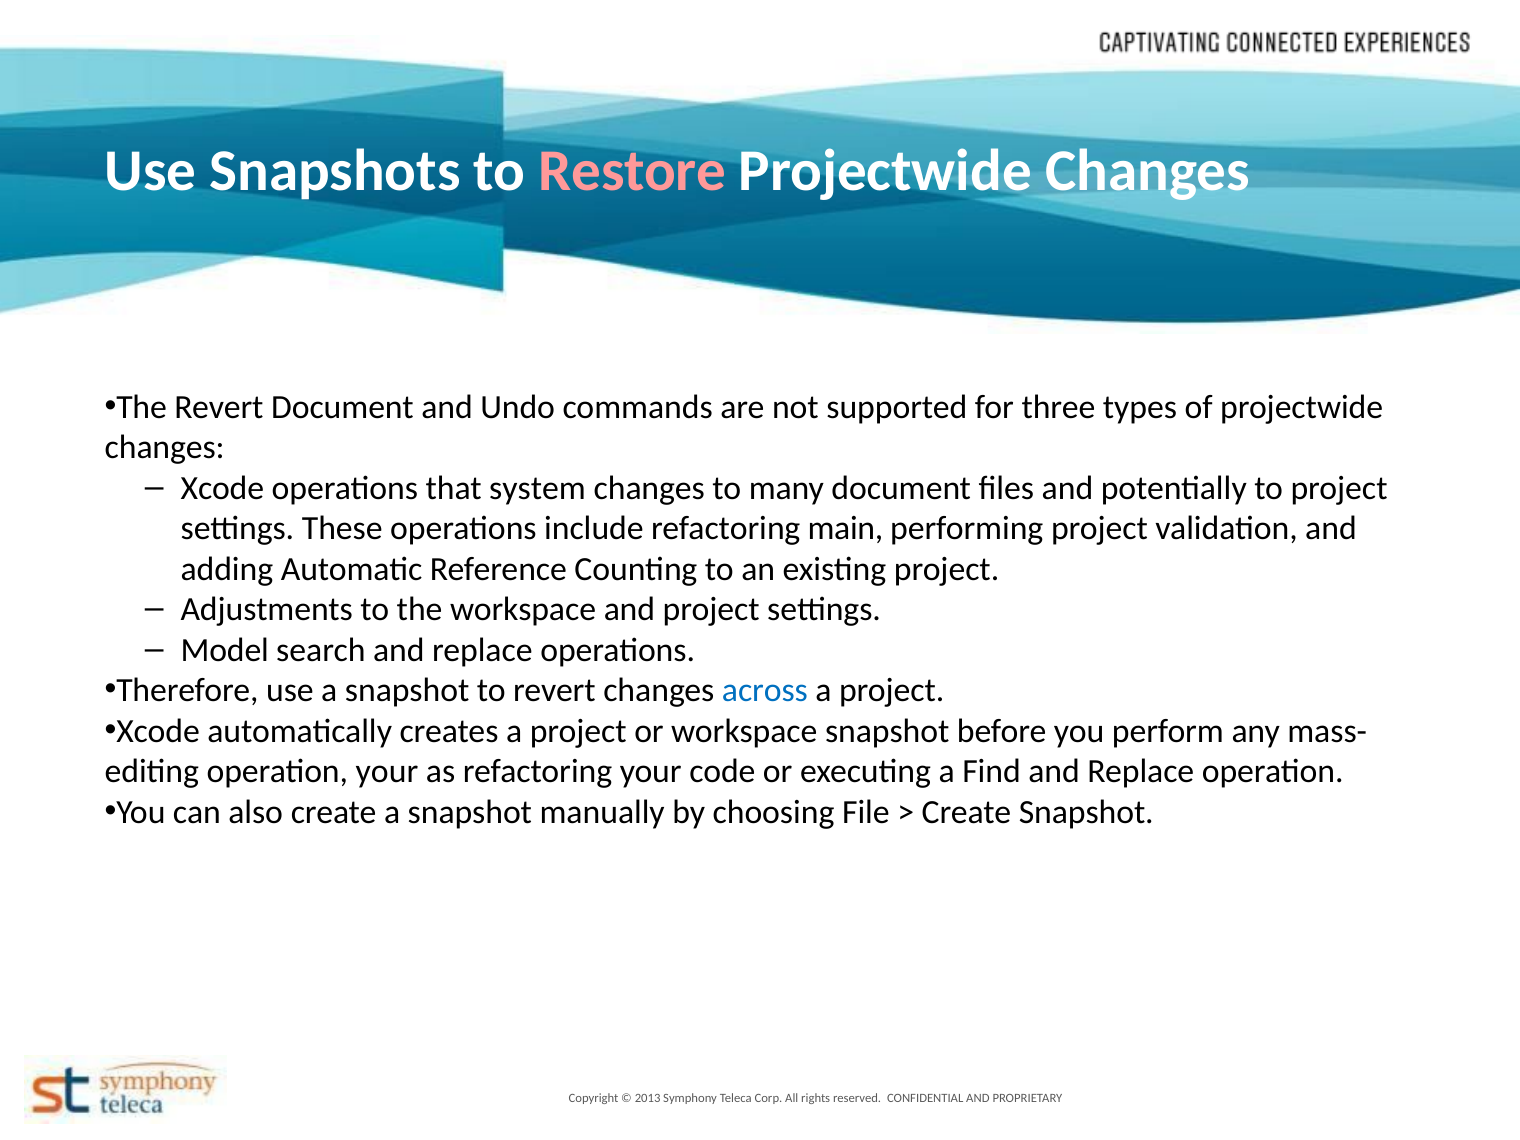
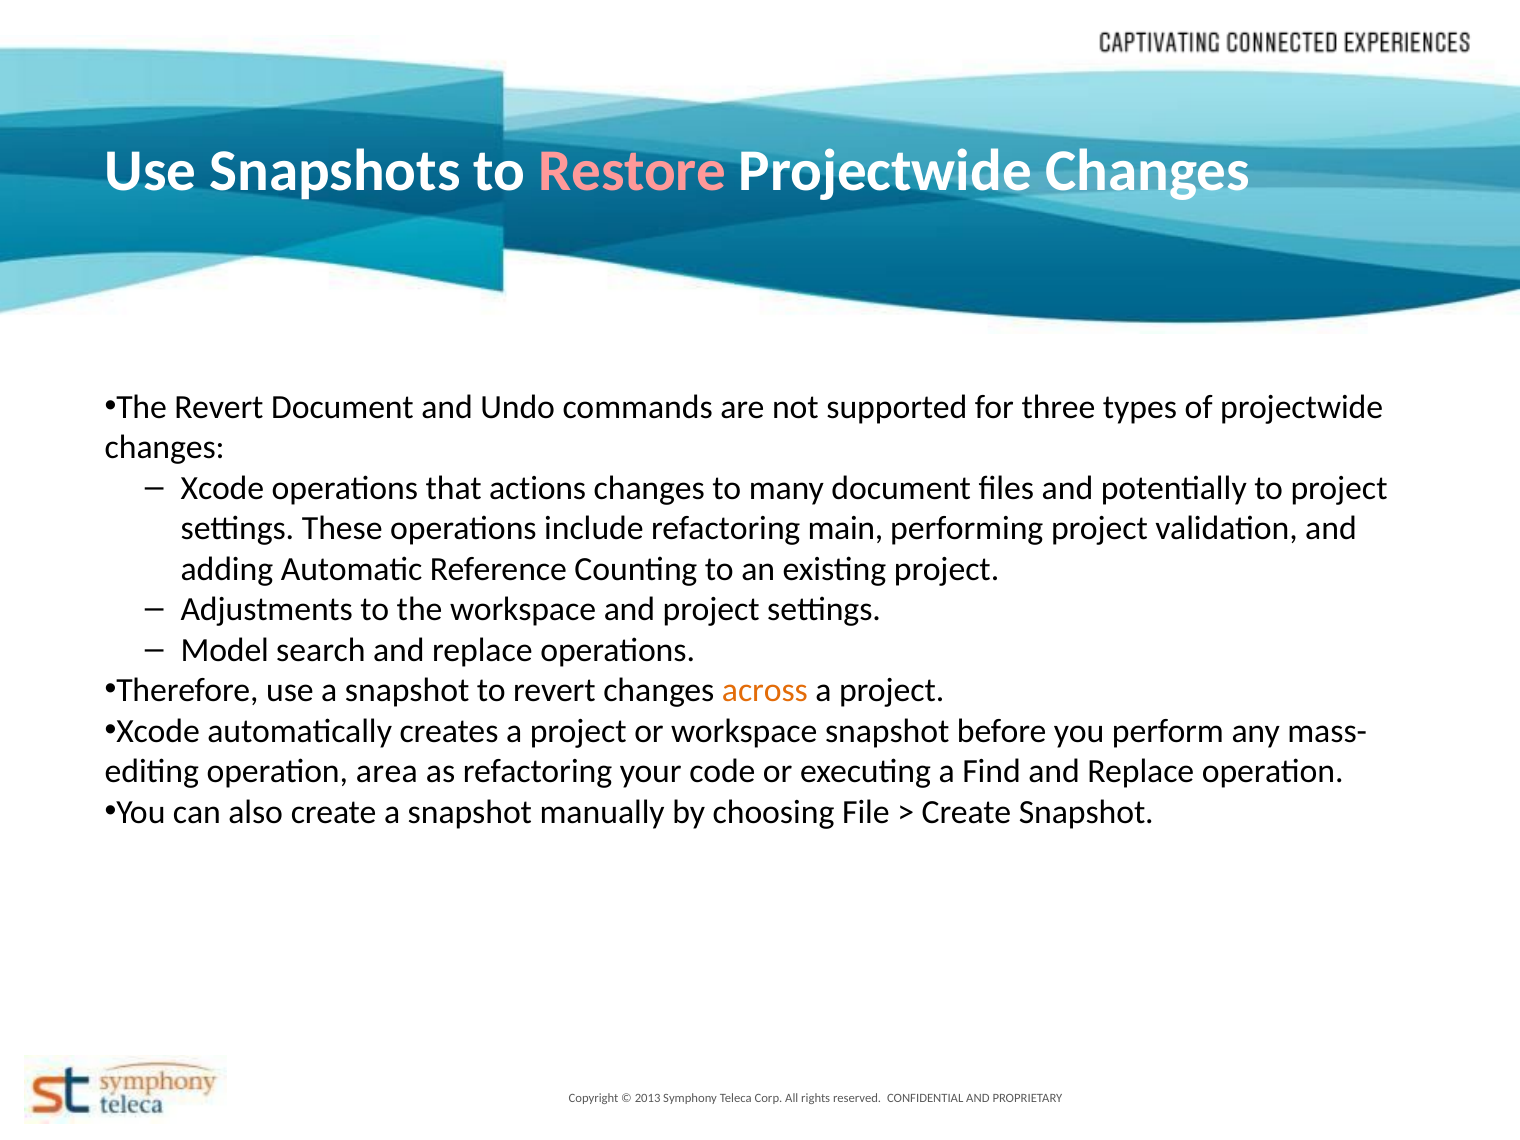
system: system -> actions (538, 488)
across colour: blue -> orange (765, 691)
operation your: your -> area (387, 772)
